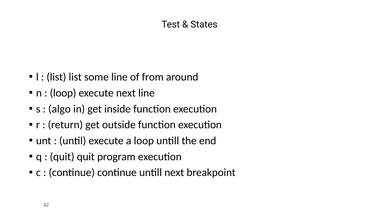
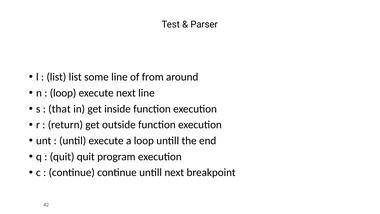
States: States -> Parser (204, 25)
algo: algo -> that (59, 109)
